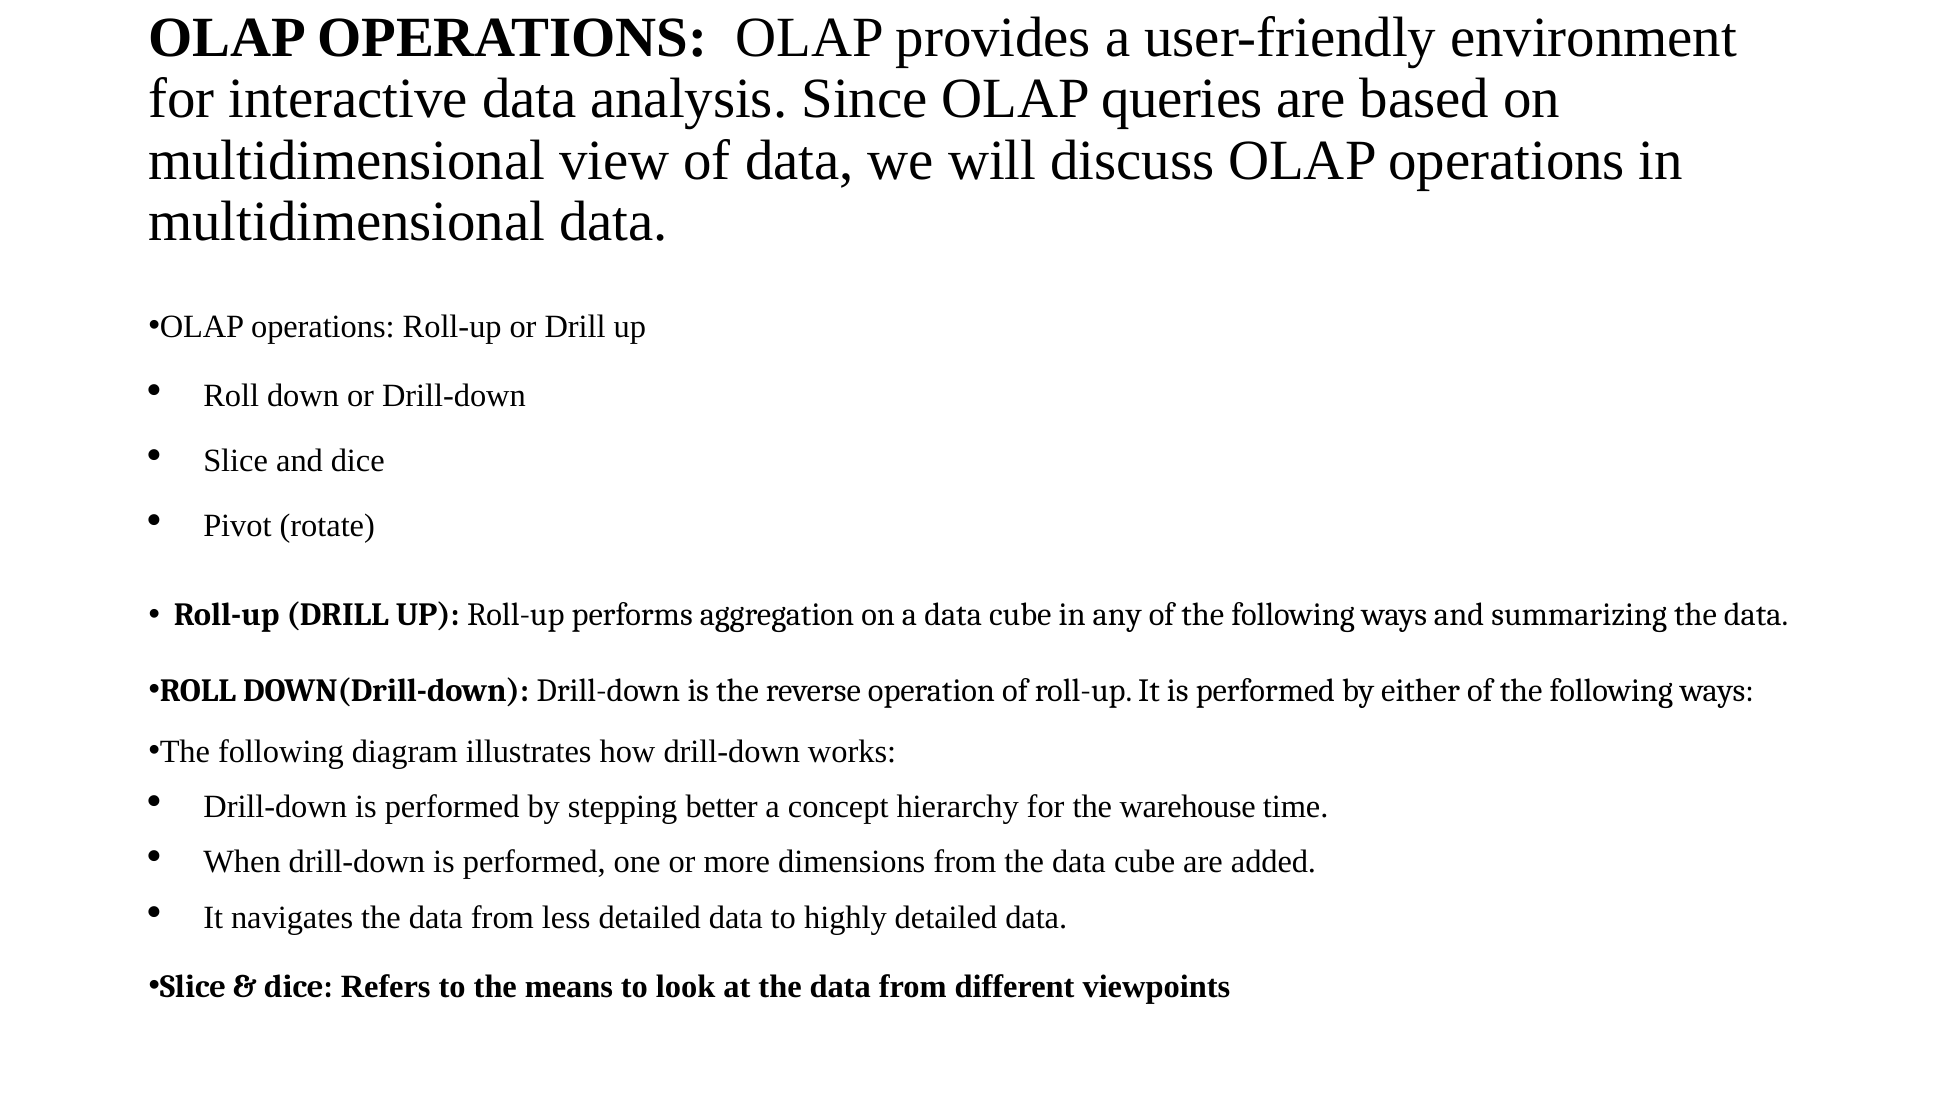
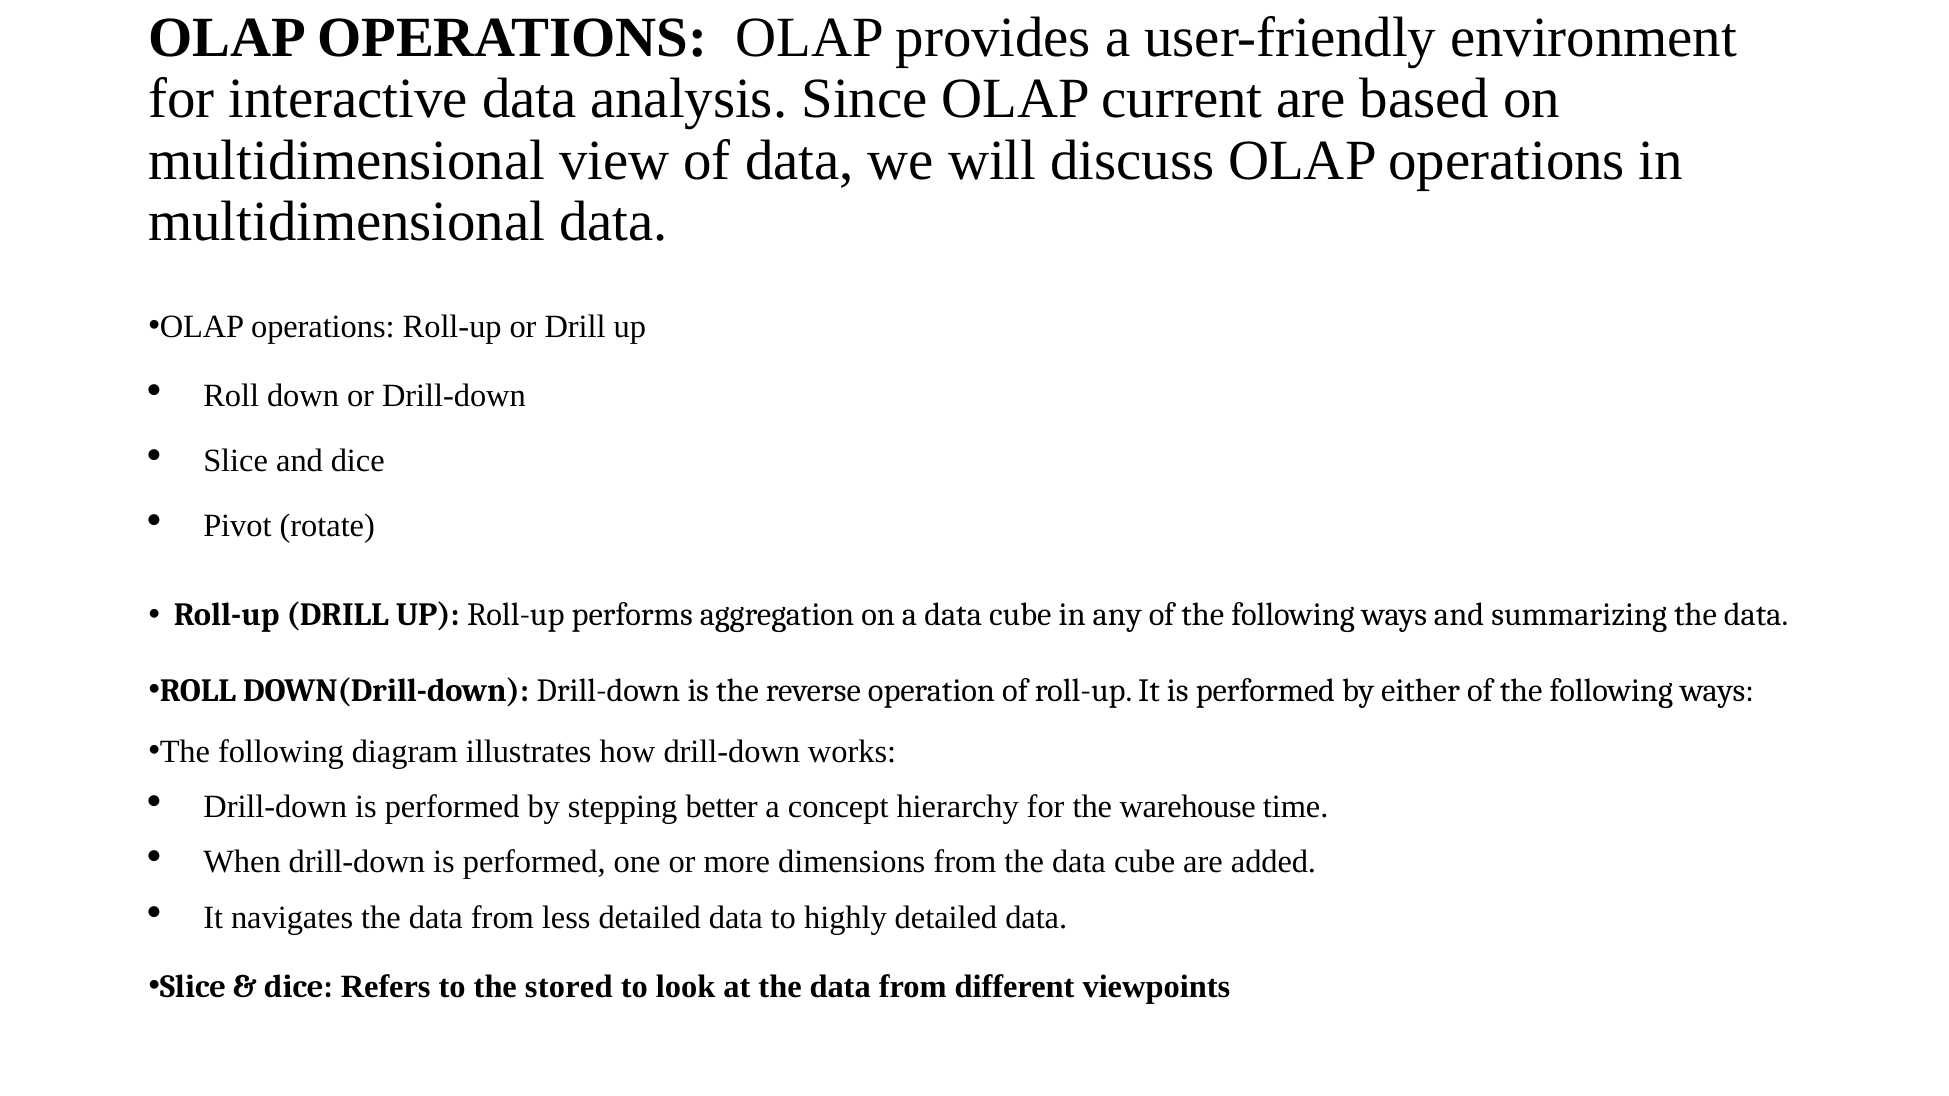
queries: queries -> current (1182, 99)
means: means -> stored (569, 987)
